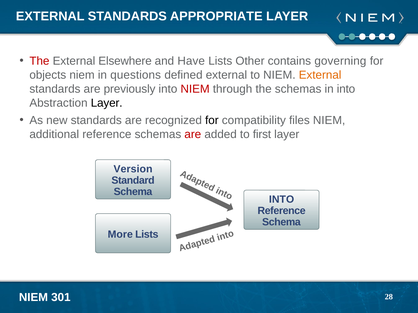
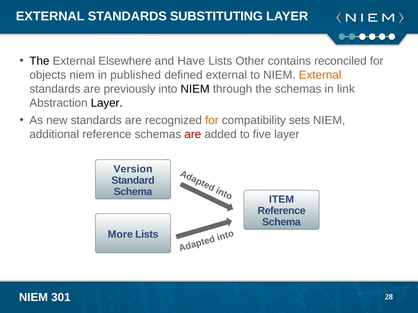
APPROPRIATE: APPROPRIATE -> SUBSTITUTING (216, 16)
The colour: red -> black (39, 61)
governing: governing -> reconciled (340, 61)
questions: questions -> published (136, 75)
NIEM colour: red -> black (195, 89)
in into: into -> link (346, 89)
for colour: black -> orange (212, 121)
files: files -> sets (299, 121)
first: first -> five (262, 134)
INTO: INTO -> ITEM (282, 200)
